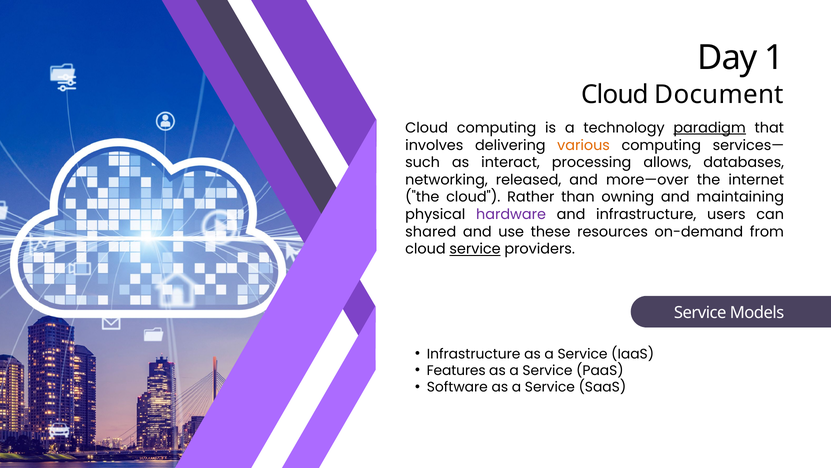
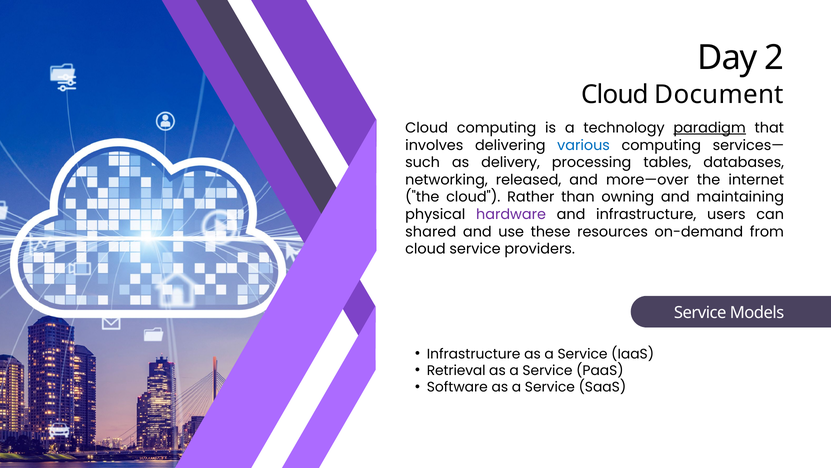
1: 1 -> 2 (774, 58)
various colour: orange -> blue (584, 145)
interact: interact -> delivery (511, 162)
allows: allows -> tables (667, 162)
service underline: present -> none (475, 249)
Features: Features -> Retrieval (456, 370)
